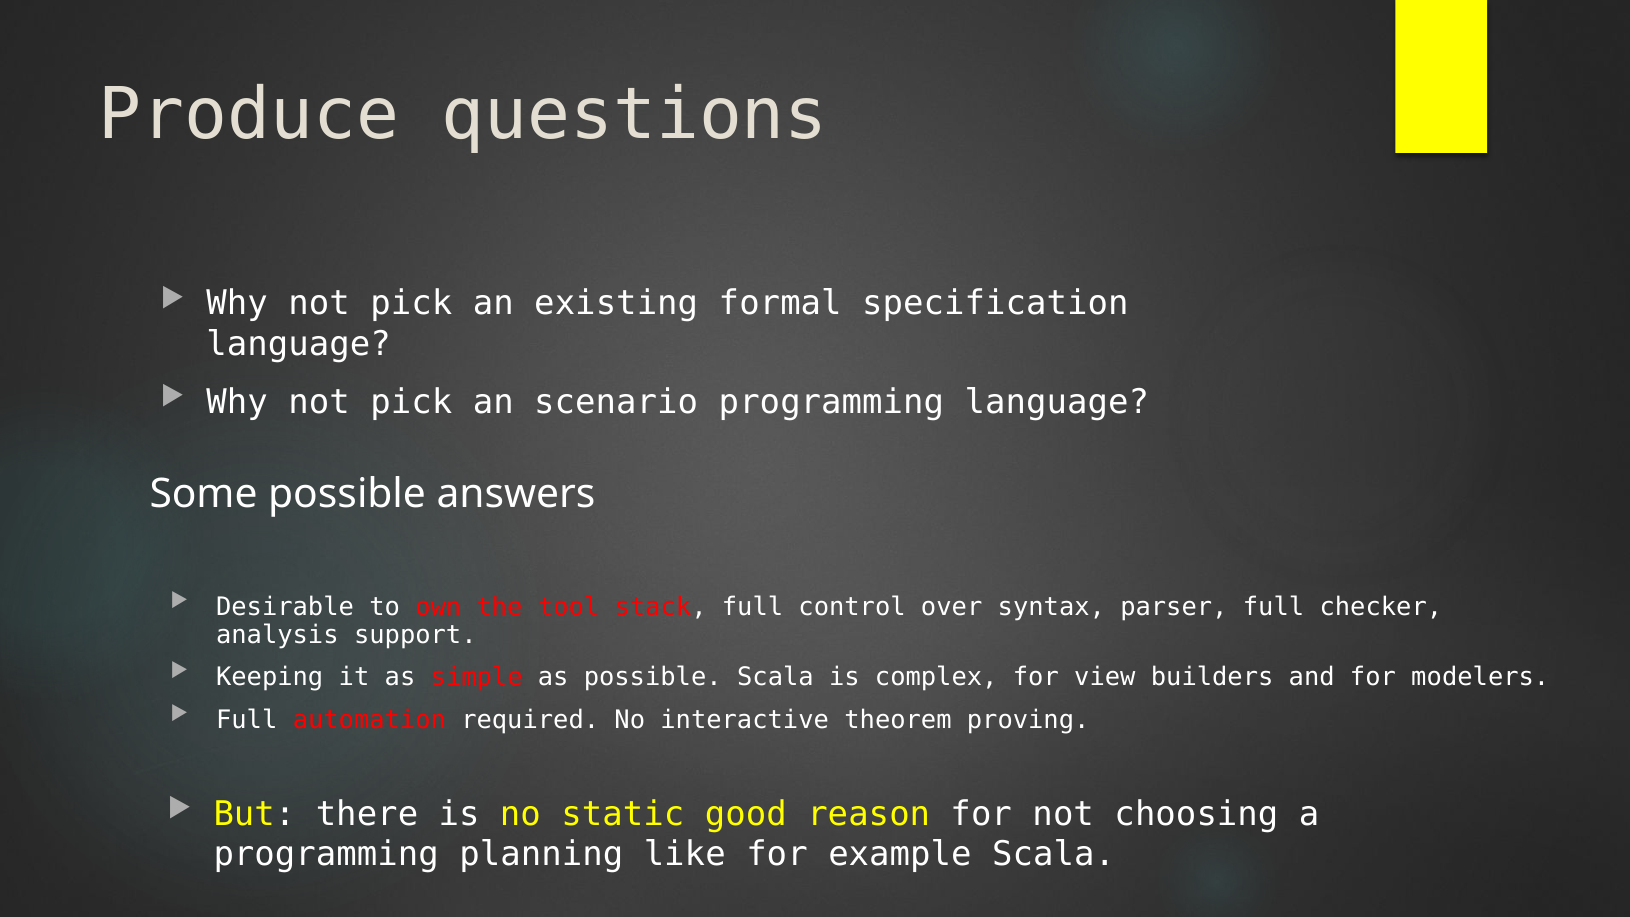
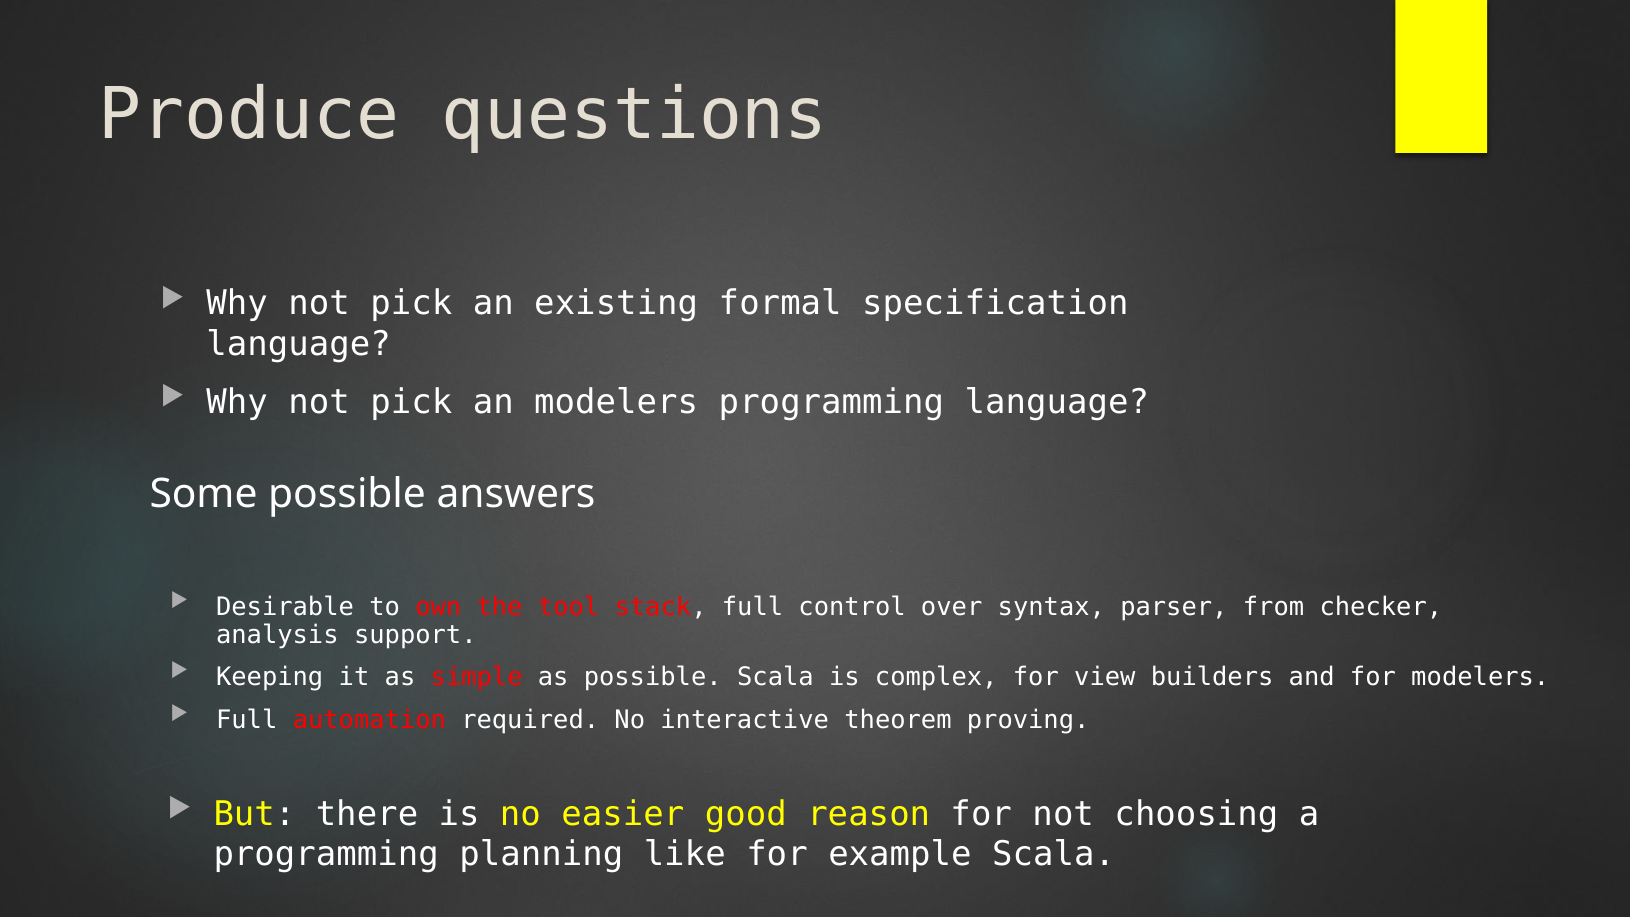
an scenario: scenario -> modelers (616, 402)
parser full: full -> from (1274, 607)
static: static -> easier (623, 814)
